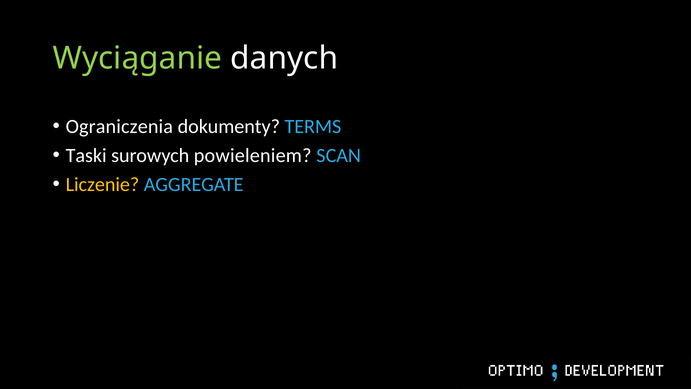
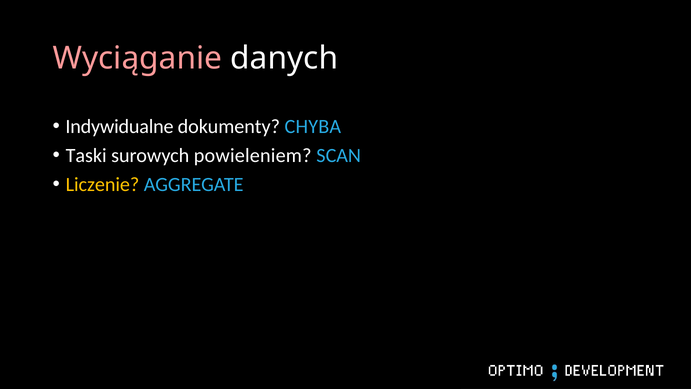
Wyciąganie colour: light green -> pink (137, 58)
Ograniczenia: Ograniczenia -> Indywidualne (119, 126)
TERMS: TERMS -> CHYBA (313, 126)
